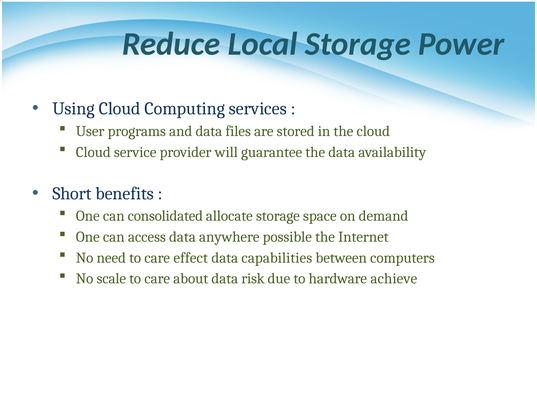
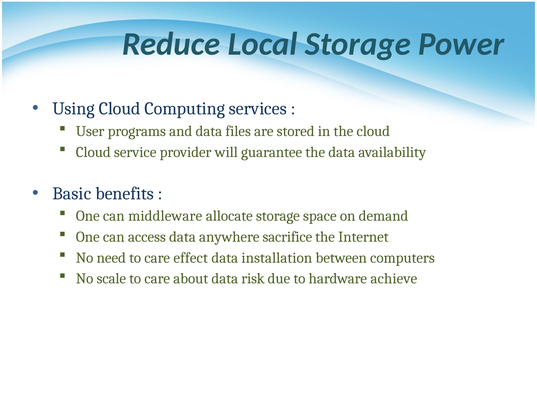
Short: Short -> Basic (72, 193)
consolidated: consolidated -> middleware (165, 216)
possible: possible -> sacrifice (287, 237)
capabilities: capabilities -> installation (277, 258)
